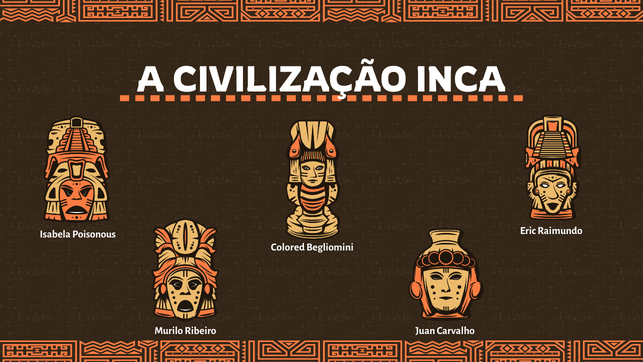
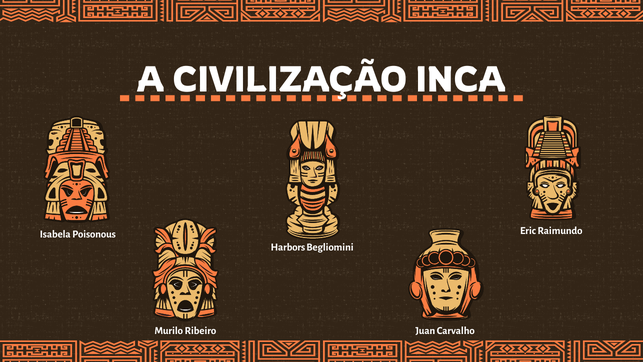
Colored: Colored -> Harbors (288, 247)
